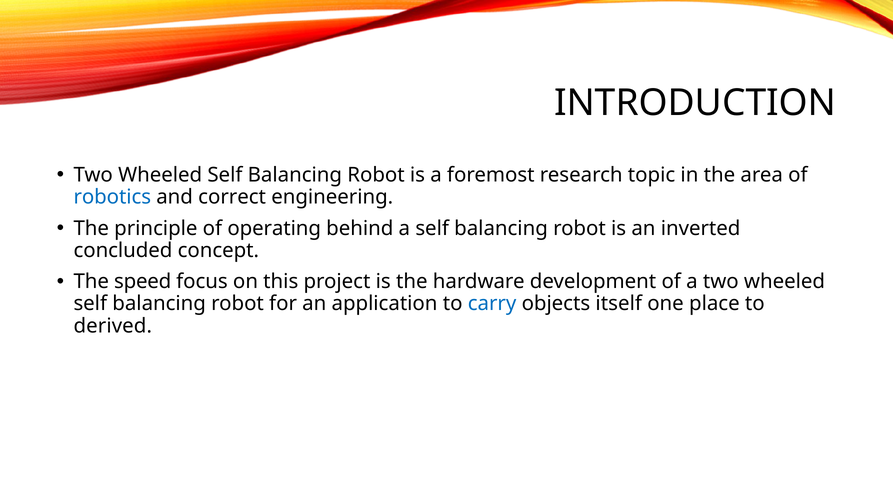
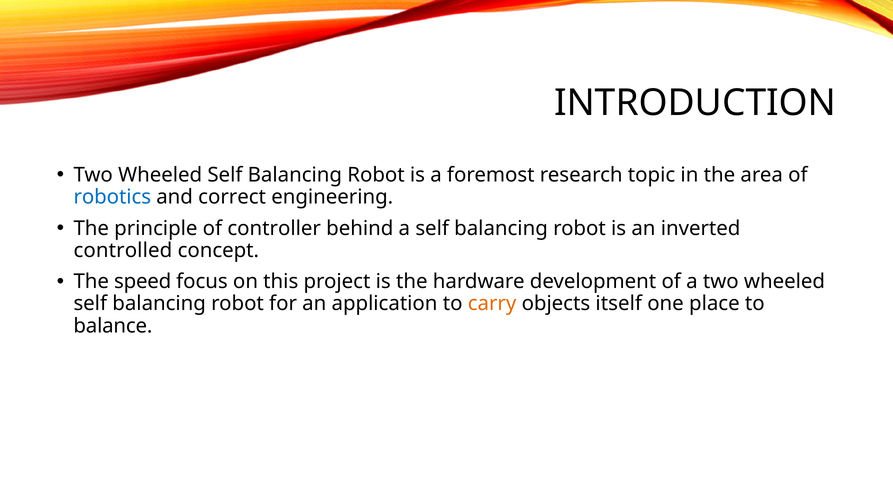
operating: operating -> controller (274, 228)
concluded: concluded -> controlled (123, 250)
carry colour: blue -> orange (492, 304)
derived: derived -> balance (113, 326)
